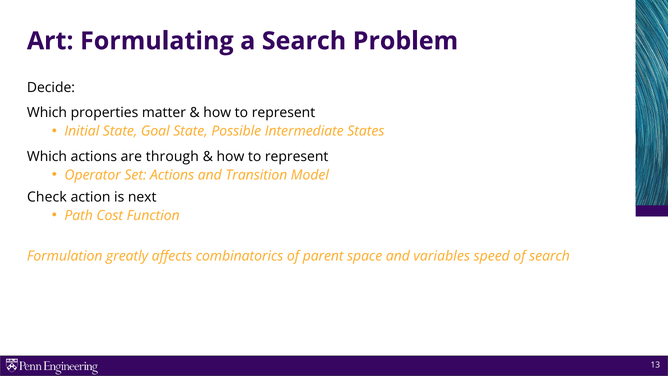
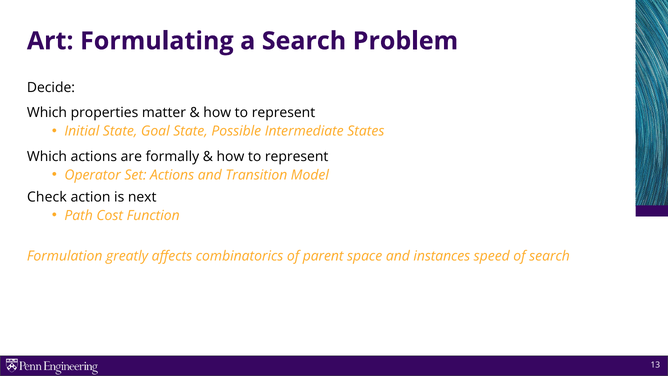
through: through -> formally (172, 157)
variables: variables -> instances (442, 256)
